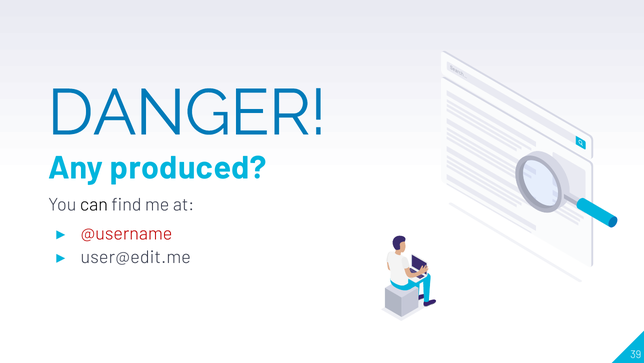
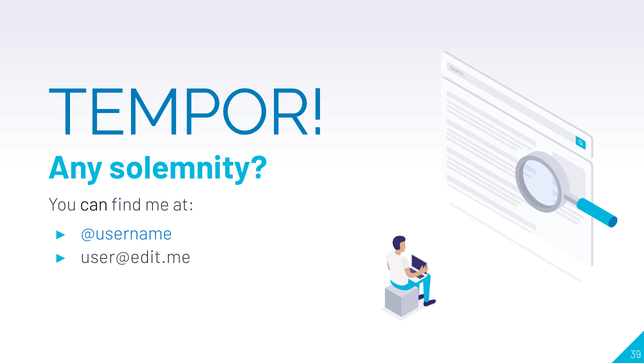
DANGER: DANGER -> TEMPOR (187, 113)
produced: produced -> solemnity (188, 168)
@username colour: red -> blue (126, 233)
